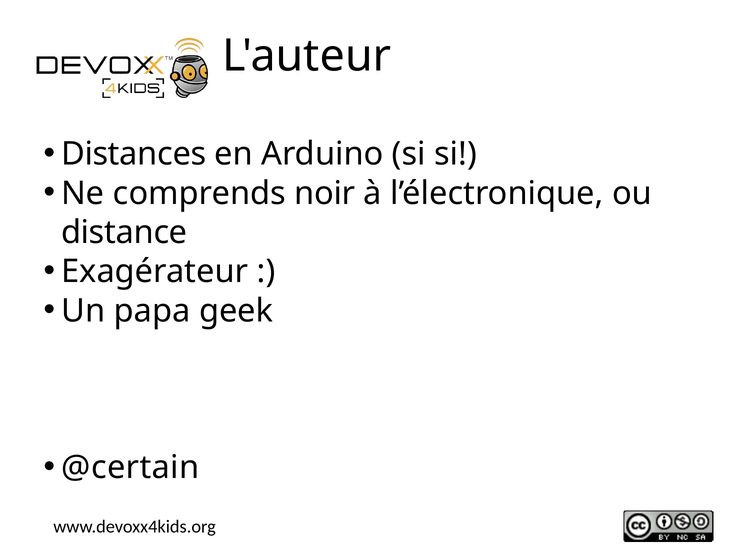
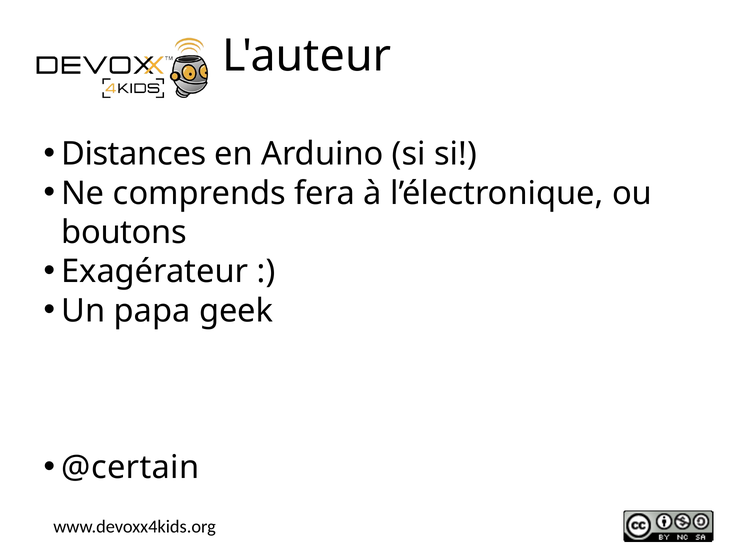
noir: noir -> fera (325, 193)
distance: distance -> boutons (124, 232)
